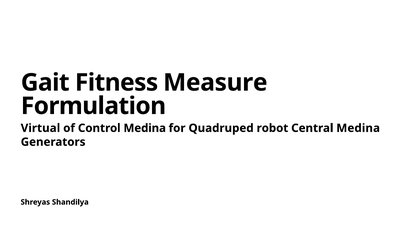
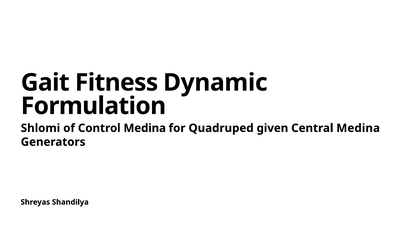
Measure: Measure -> Dynamic (215, 83)
Virtual: Virtual -> Shlomi (40, 128)
robot: robot -> given (272, 128)
